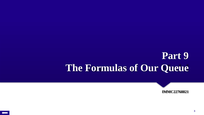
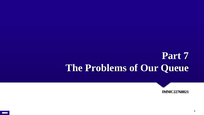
9: 9 -> 7 (186, 56)
Formulas: Formulas -> Problems (106, 68)
